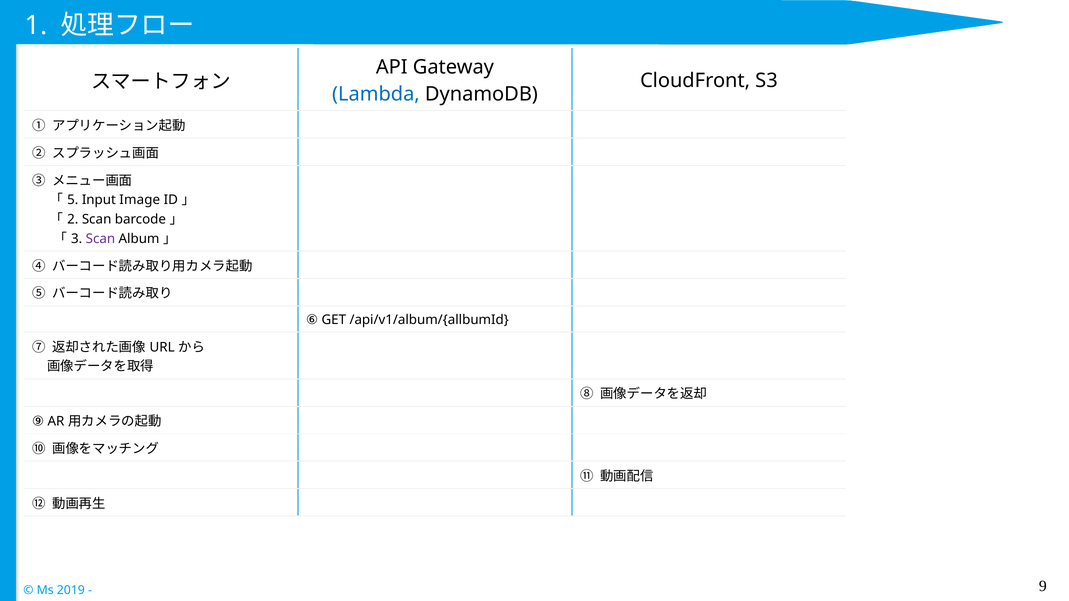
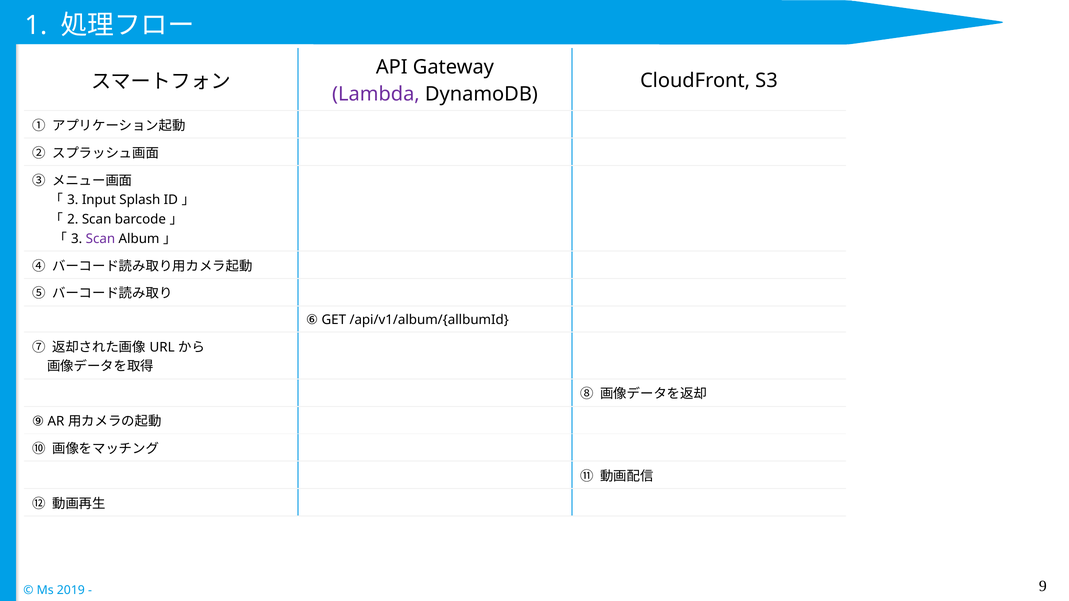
Lambda colour: blue -> purple (376, 94)
5: 5 -> 3 (73, 200)
Image: Image -> Splash (140, 200)
